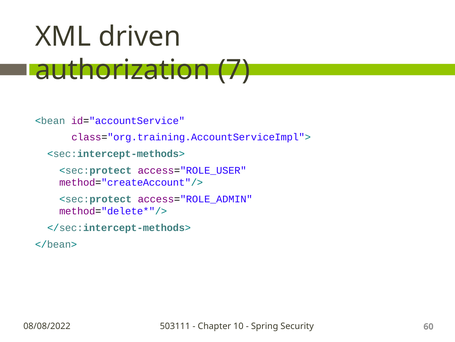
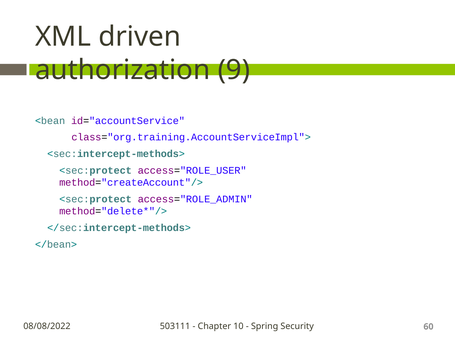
7: 7 -> 9 (234, 70)
